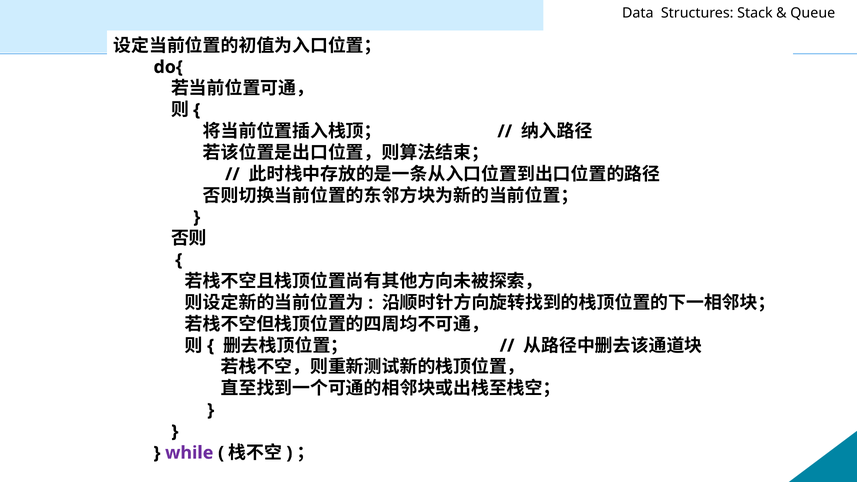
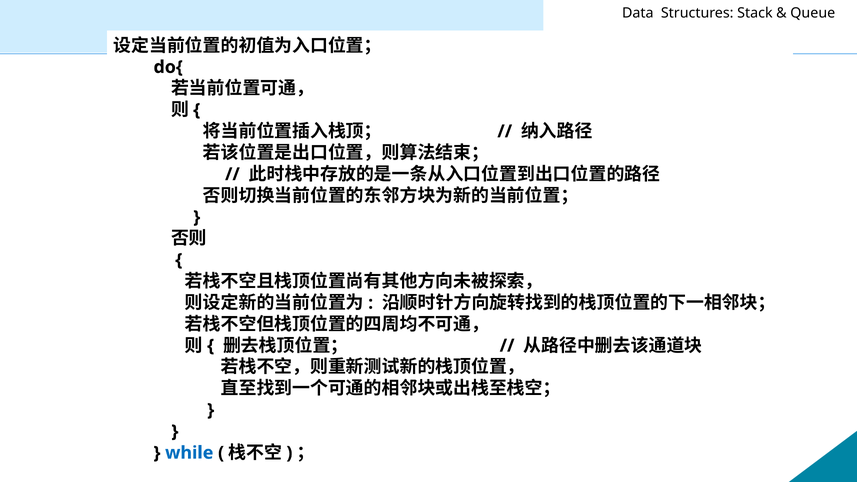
while colour: purple -> blue (189, 453)
